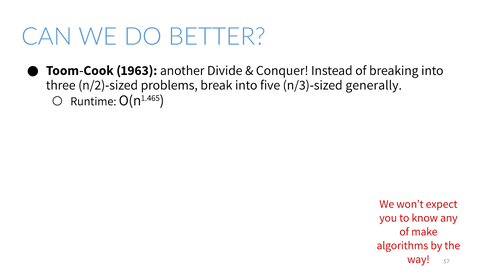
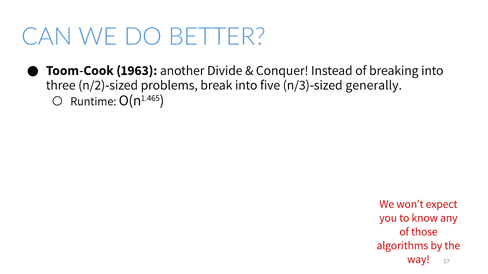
make: make -> those (424, 232)
